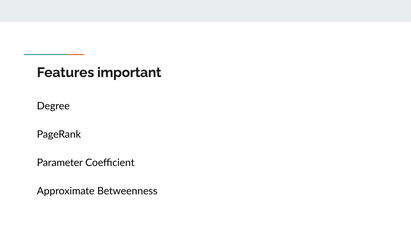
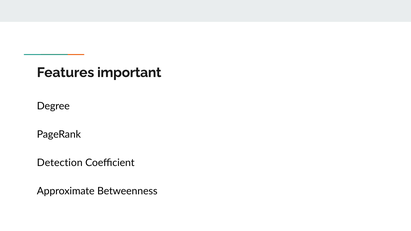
Parameter: Parameter -> Detection (60, 163)
